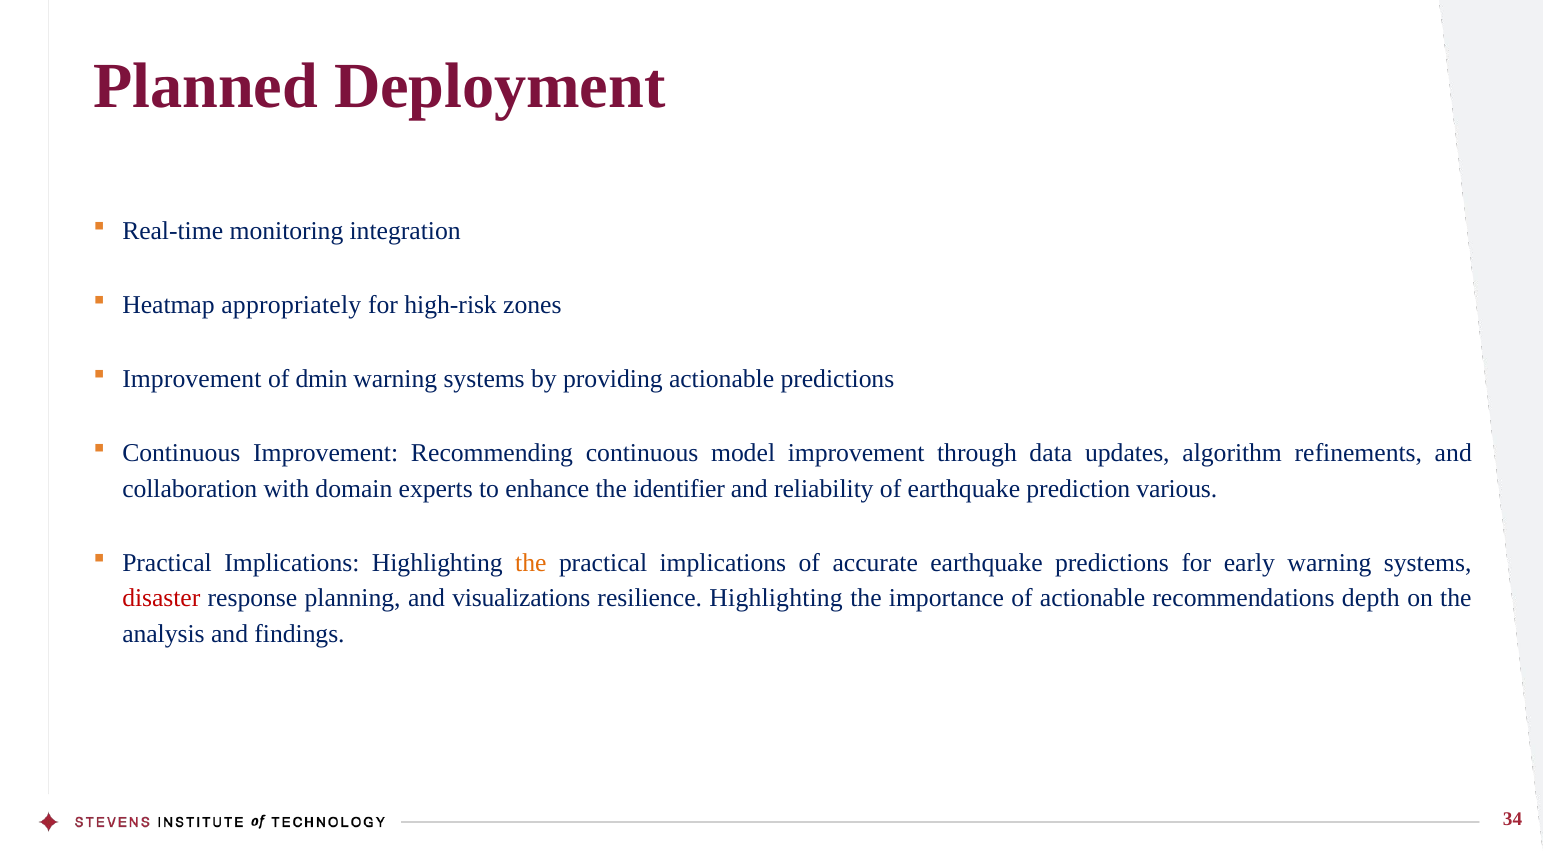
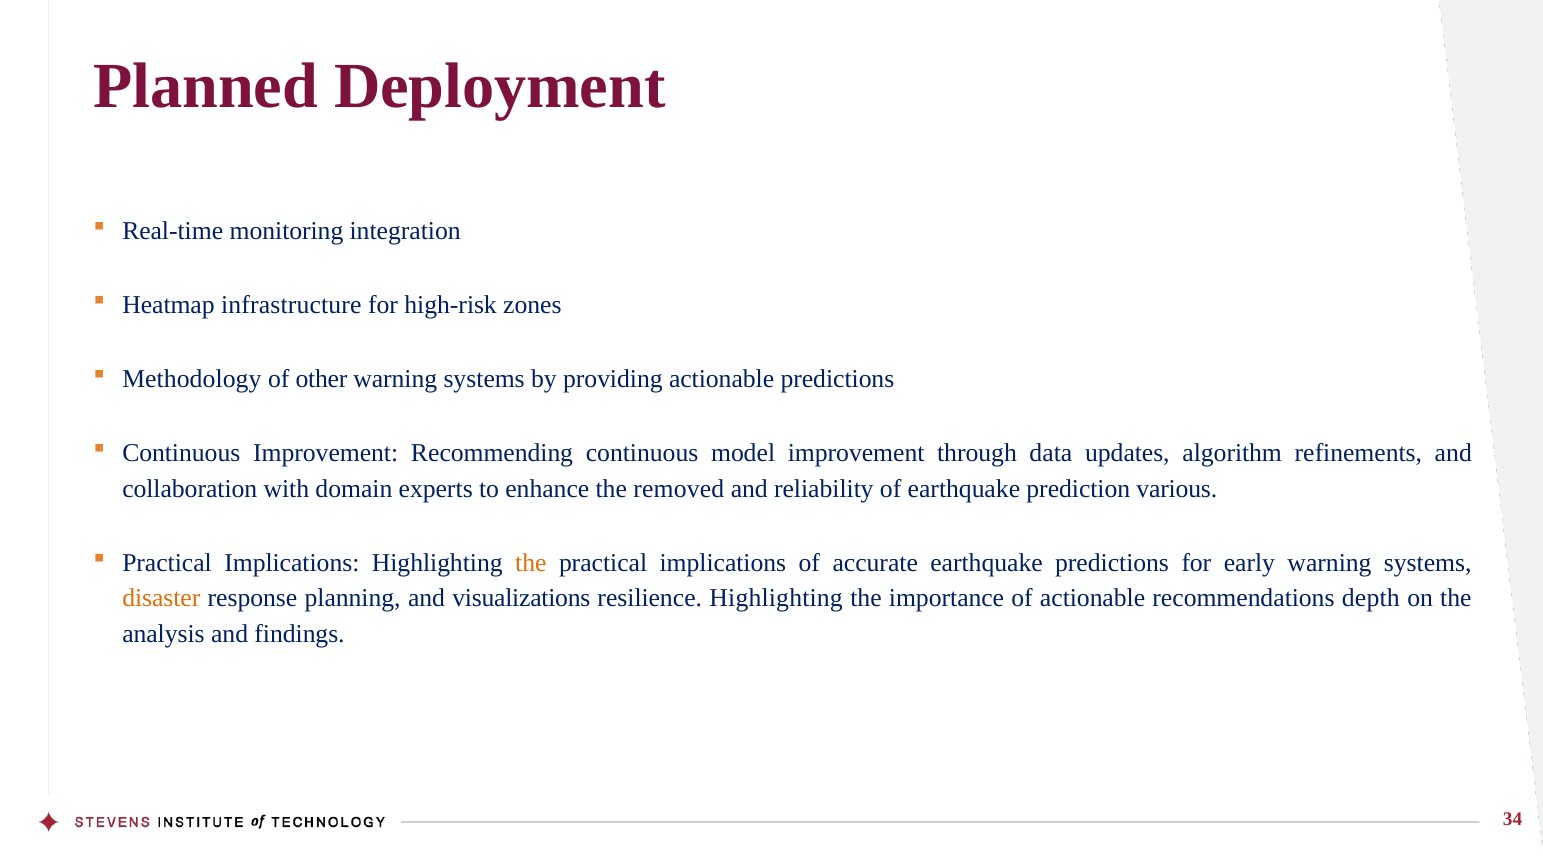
appropriately: appropriately -> infrastructure (291, 305)
Improvement: Improvement -> Methodology (192, 379)
dmin: dmin -> other (322, 379)
identifier: identifier -> removed (679, 489)
disaster colour: red -> orange (161, 598)
